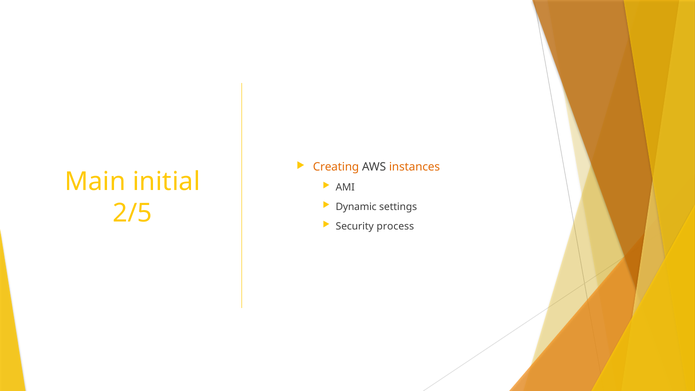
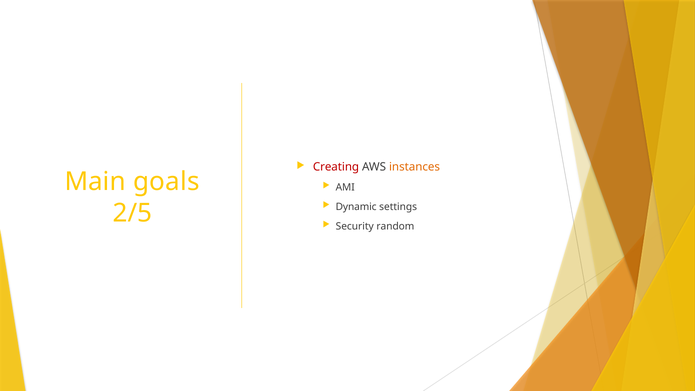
Creating colour: orange -> red (336, 167)
initial: initial -> goals (166, 182)
process: process -> random (395, 226)
